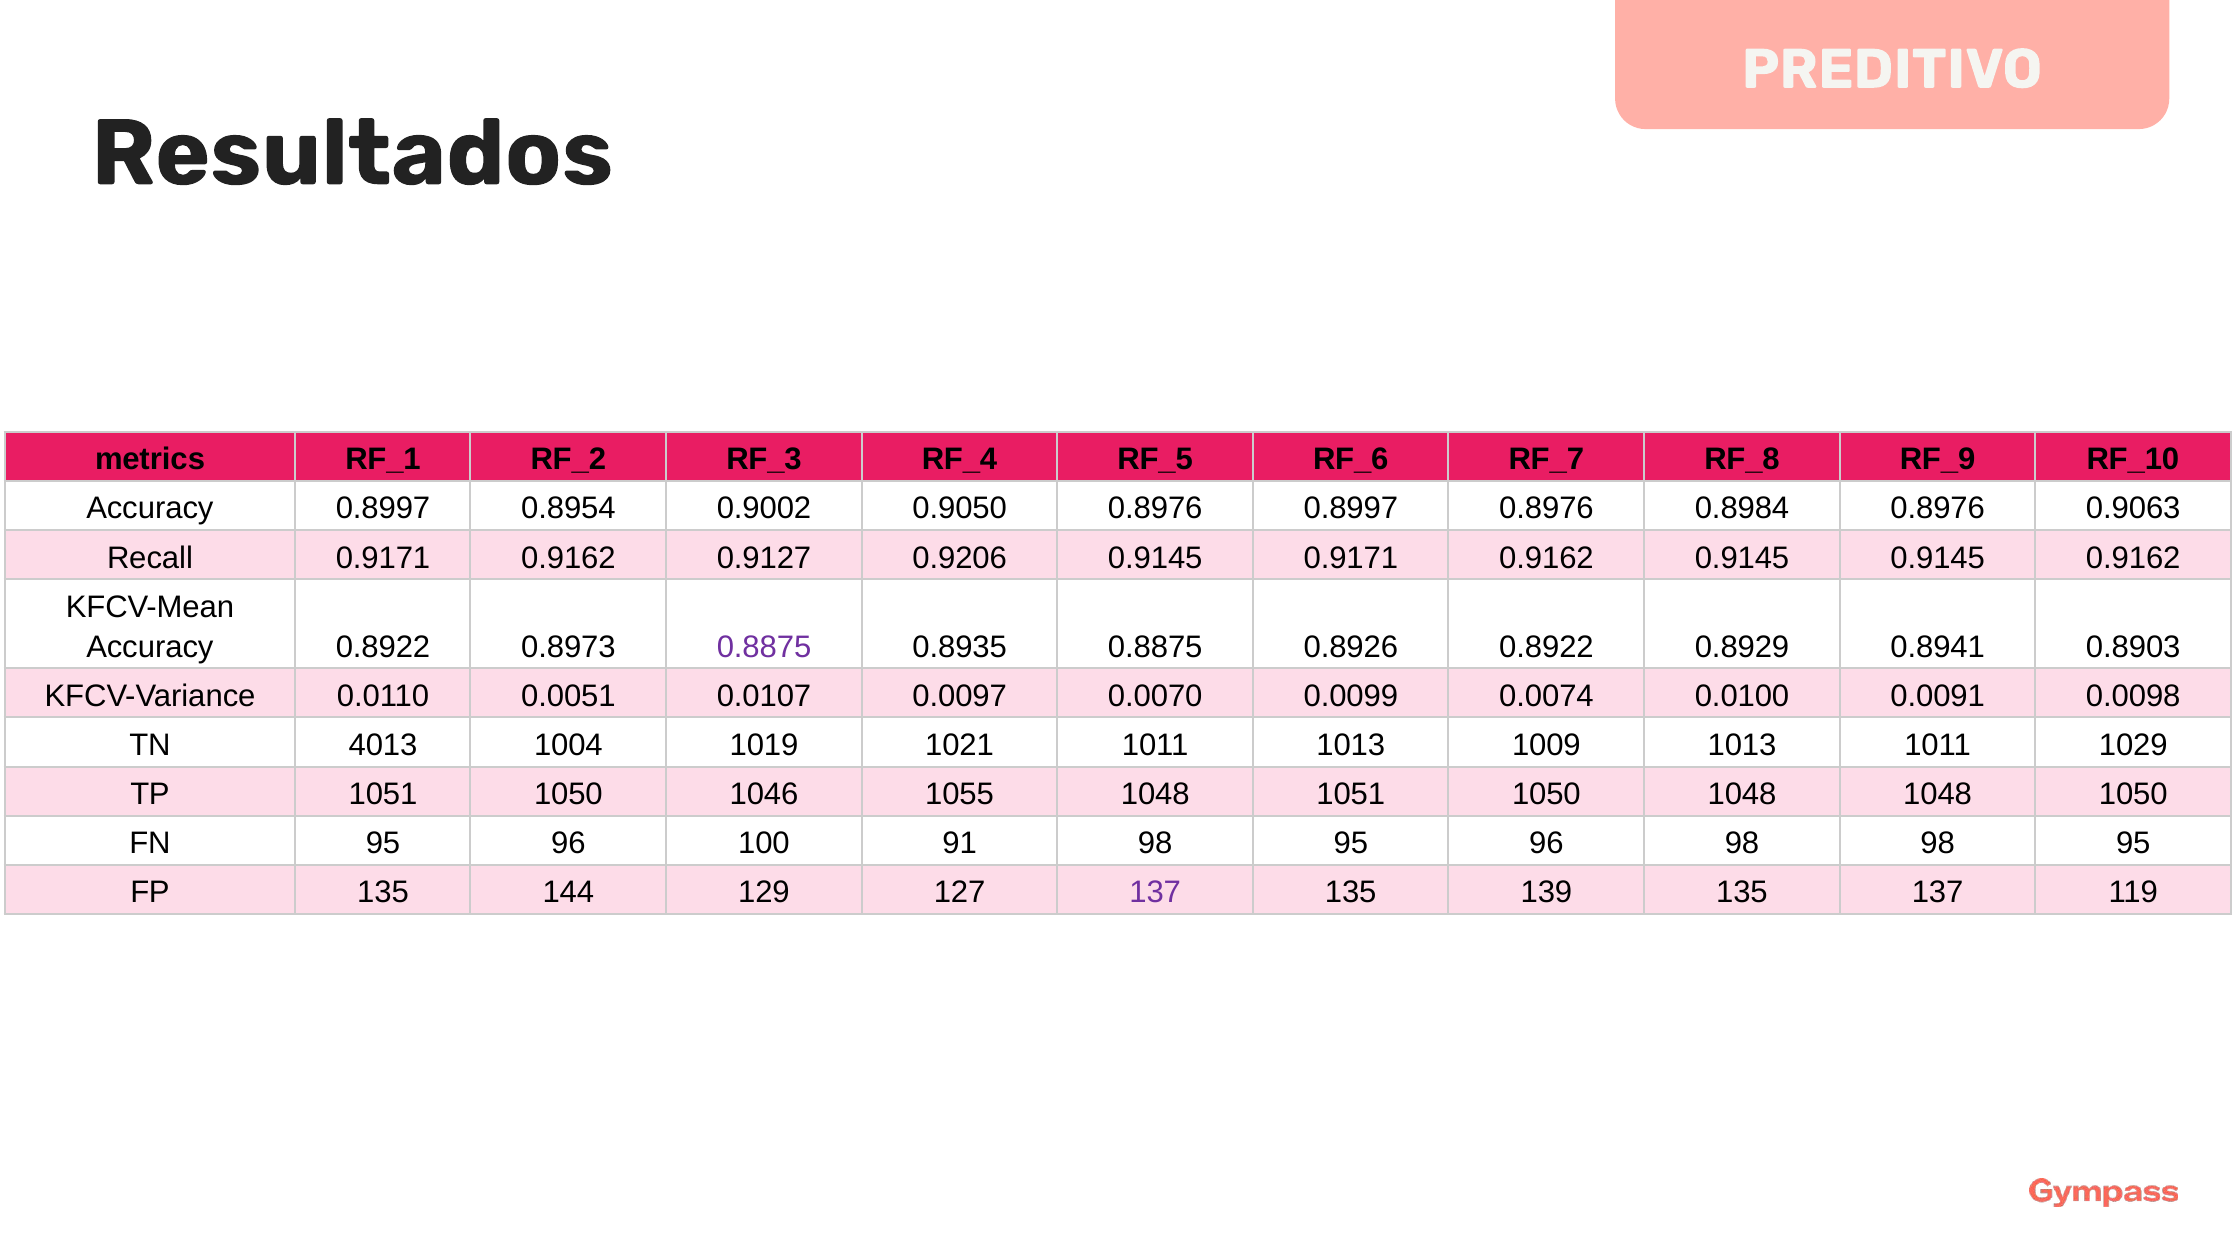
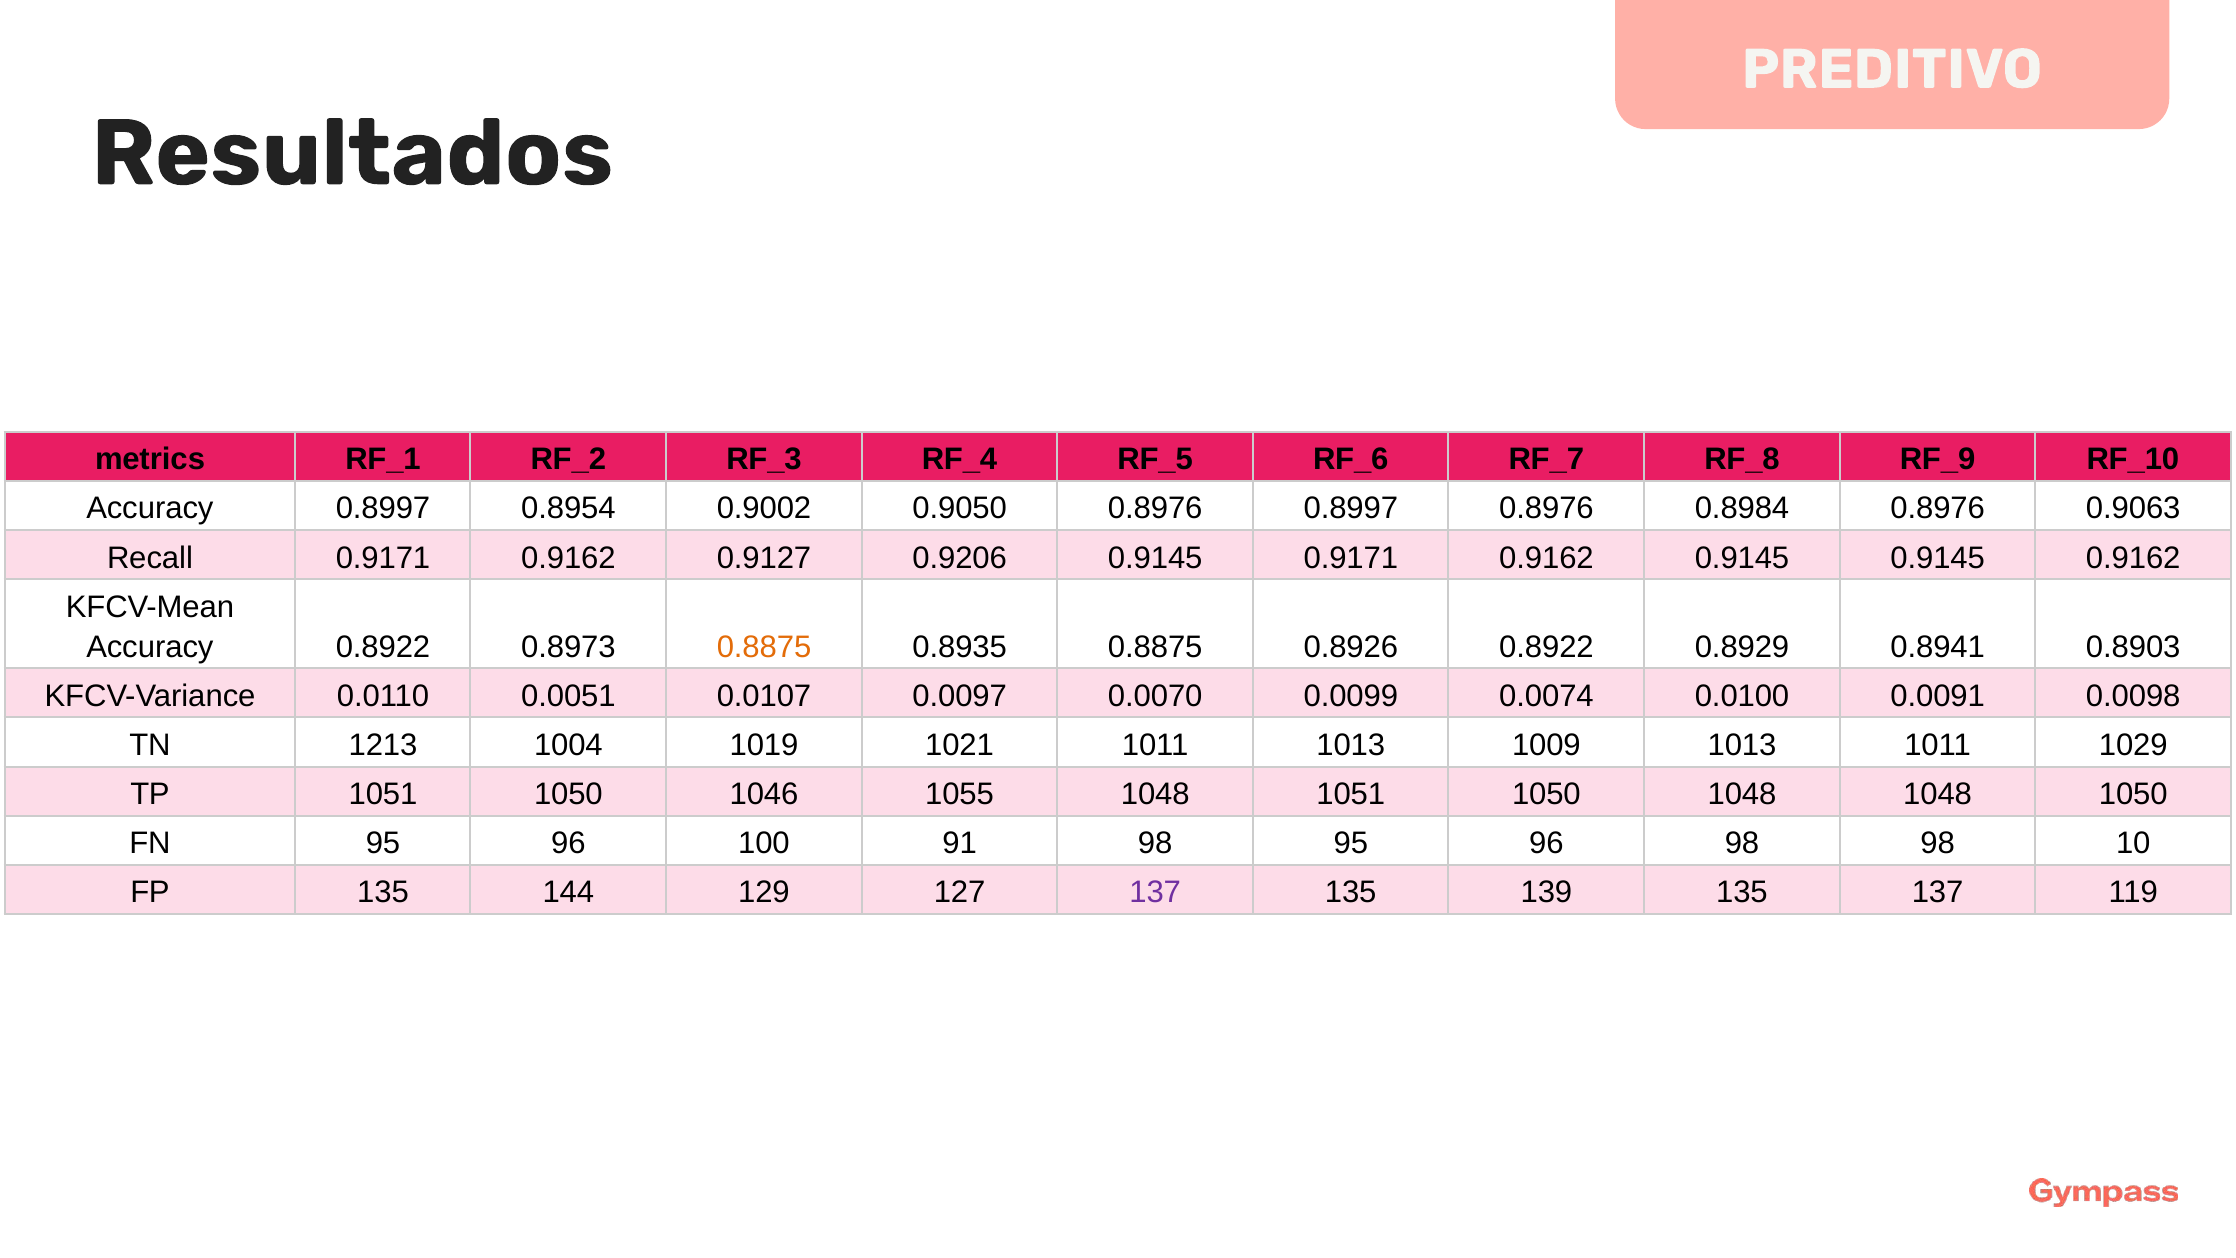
0.8875 colour: purple -> orange (764, 647)
4013: 4013 -> 1213 (383, 745)
98 98 95: 95 -> 10 (2133, 843)
